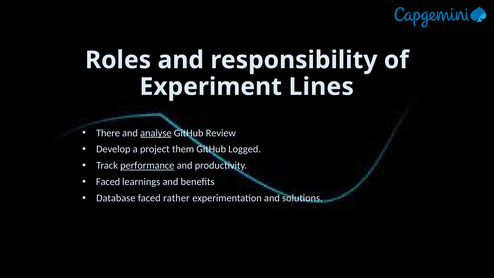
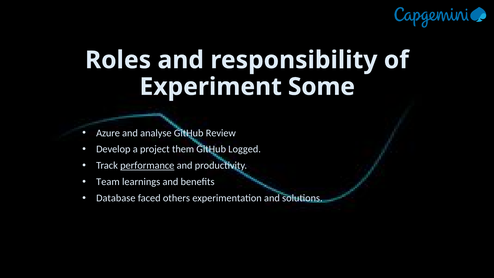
Lines: Lines -> Some (321, 87)
There: There -> Azure (108, 133)
analyse underline: present -> none (156, 133)
Faced: Faced -> Team (108, 182)
rather: rather -> others (176, 198)
